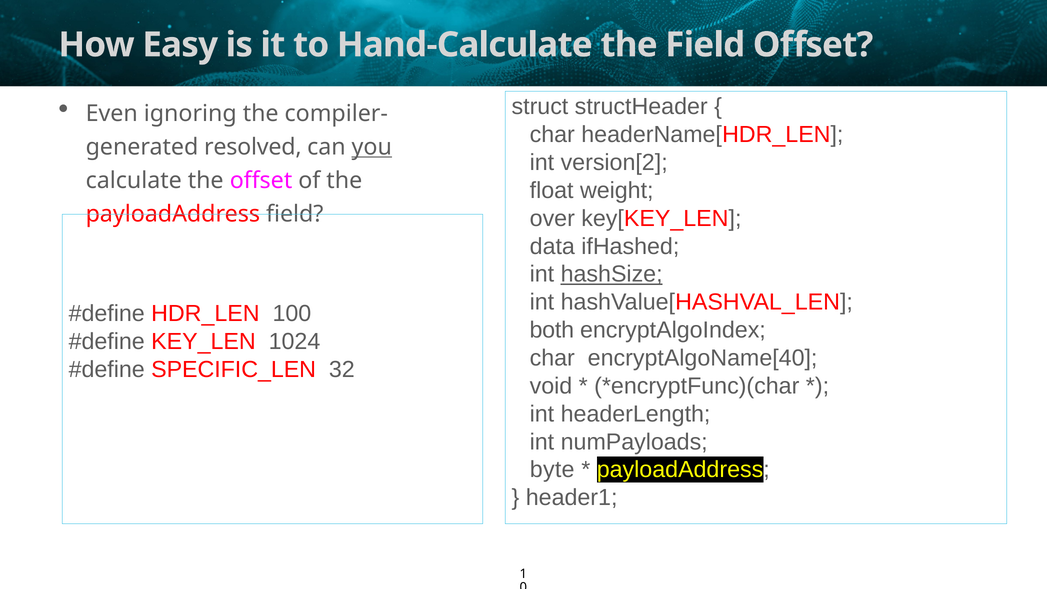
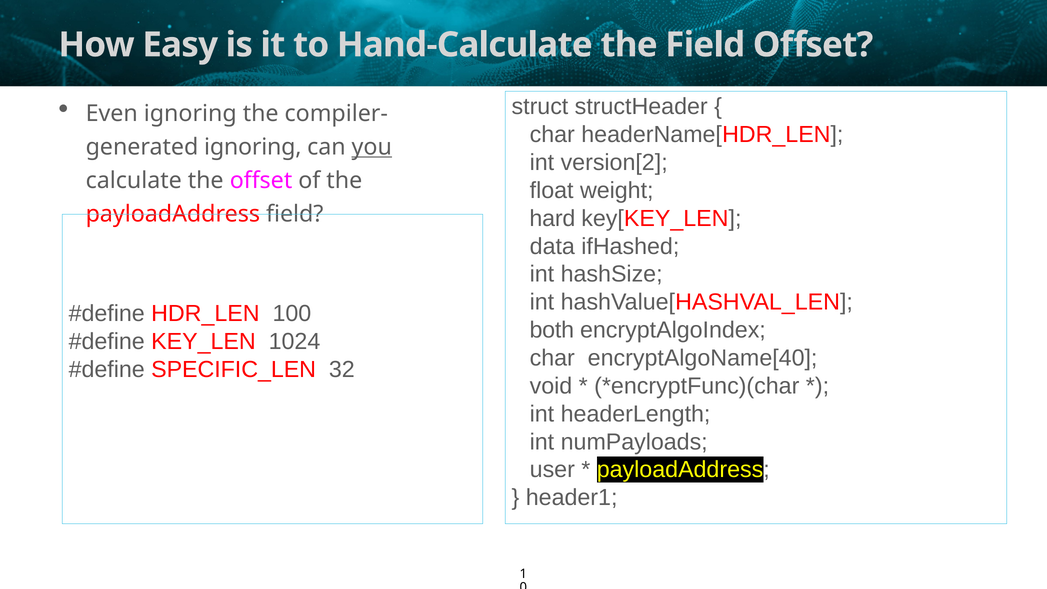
resolved: resolved -> ignoring (253, 147)
over: over -> hard (552, 218)
hashSize underline: present -> none (612, 274)
byte: byte -> user (552, 470)
